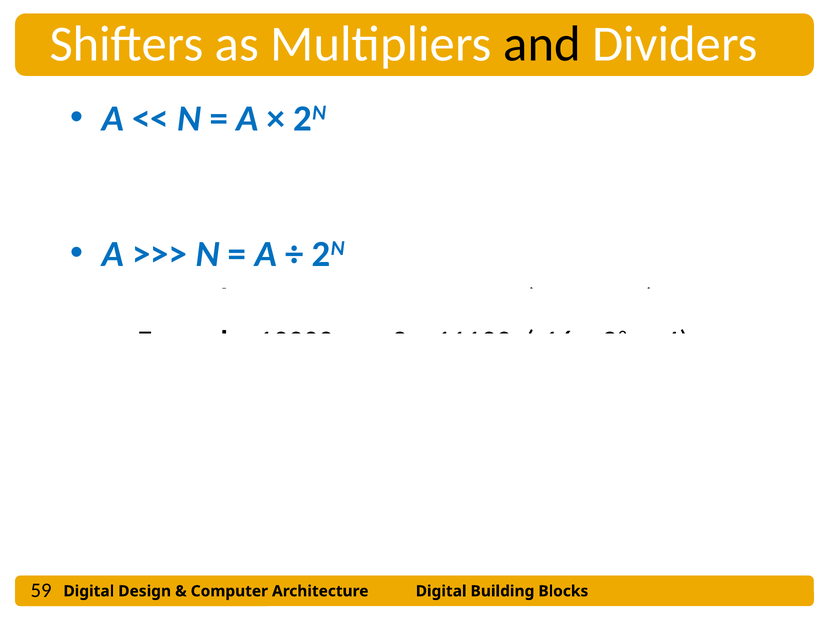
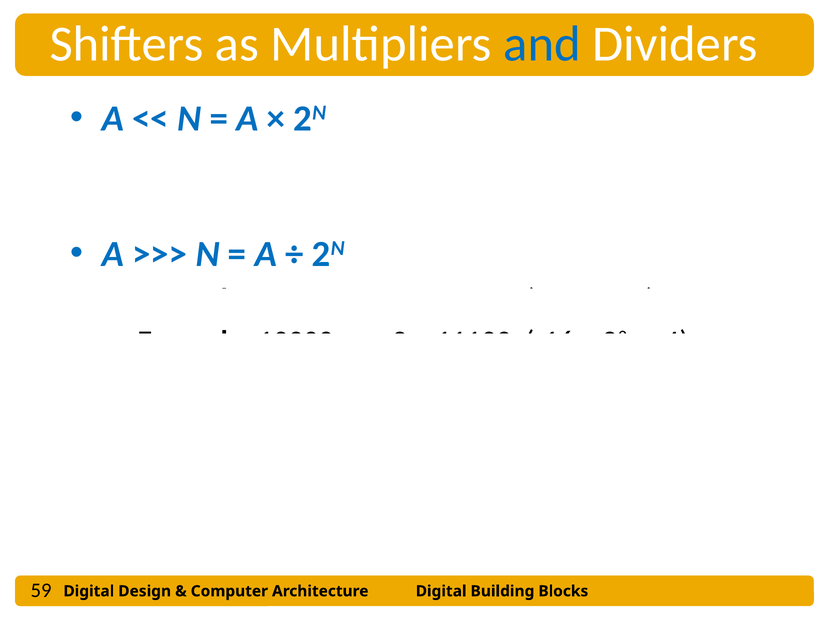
and colour: black -> blue (542, 44)
